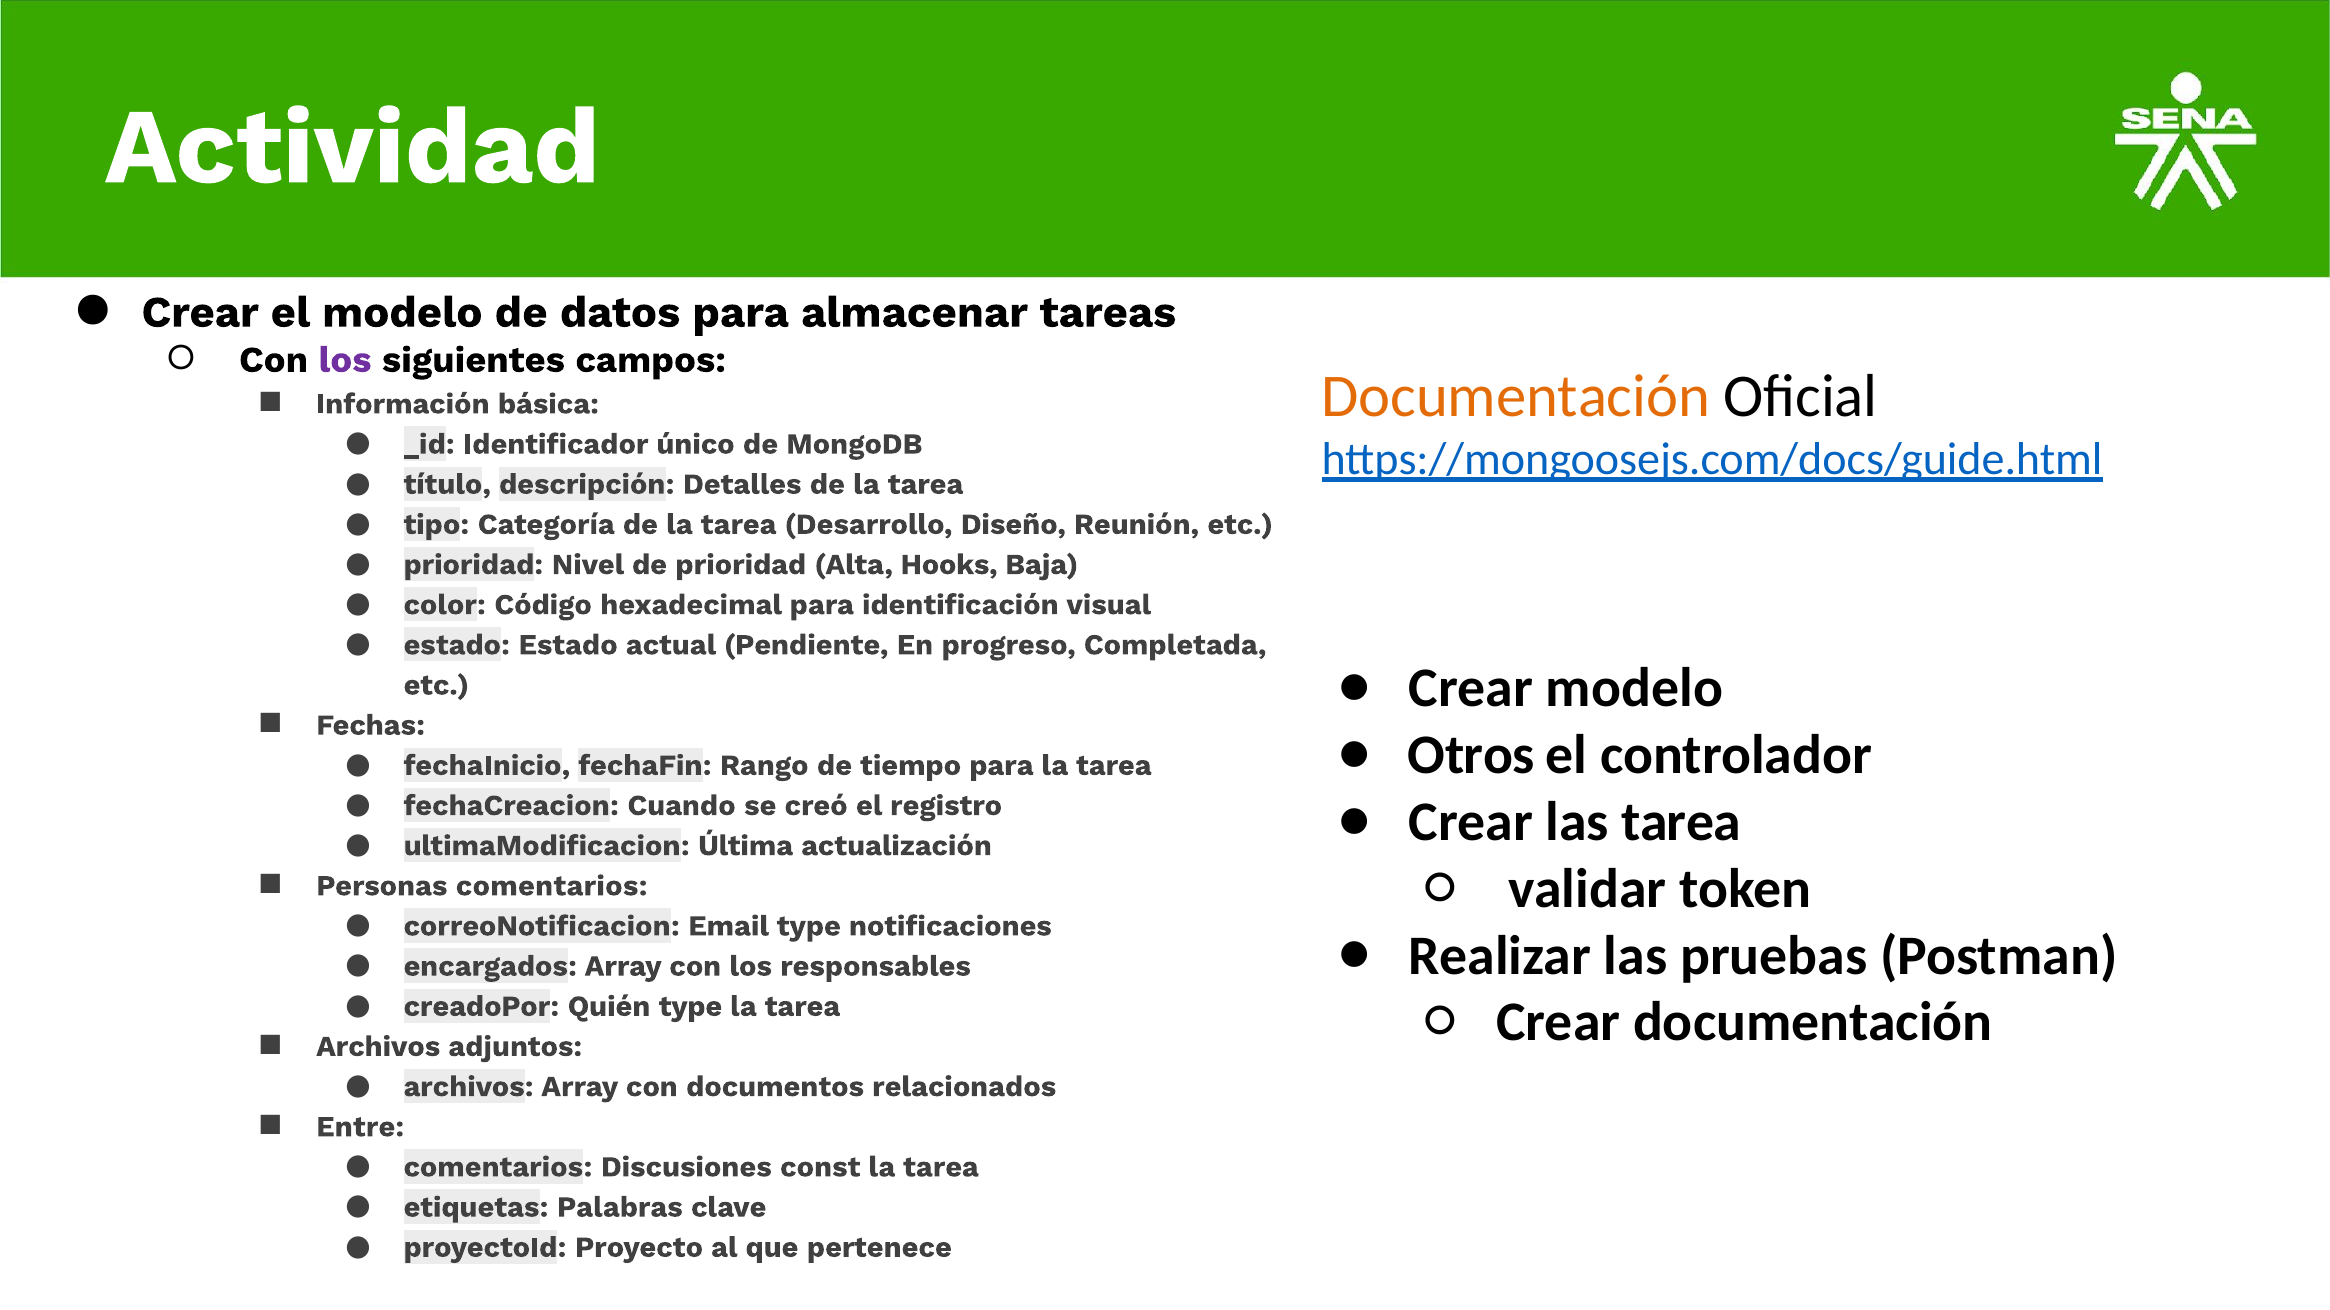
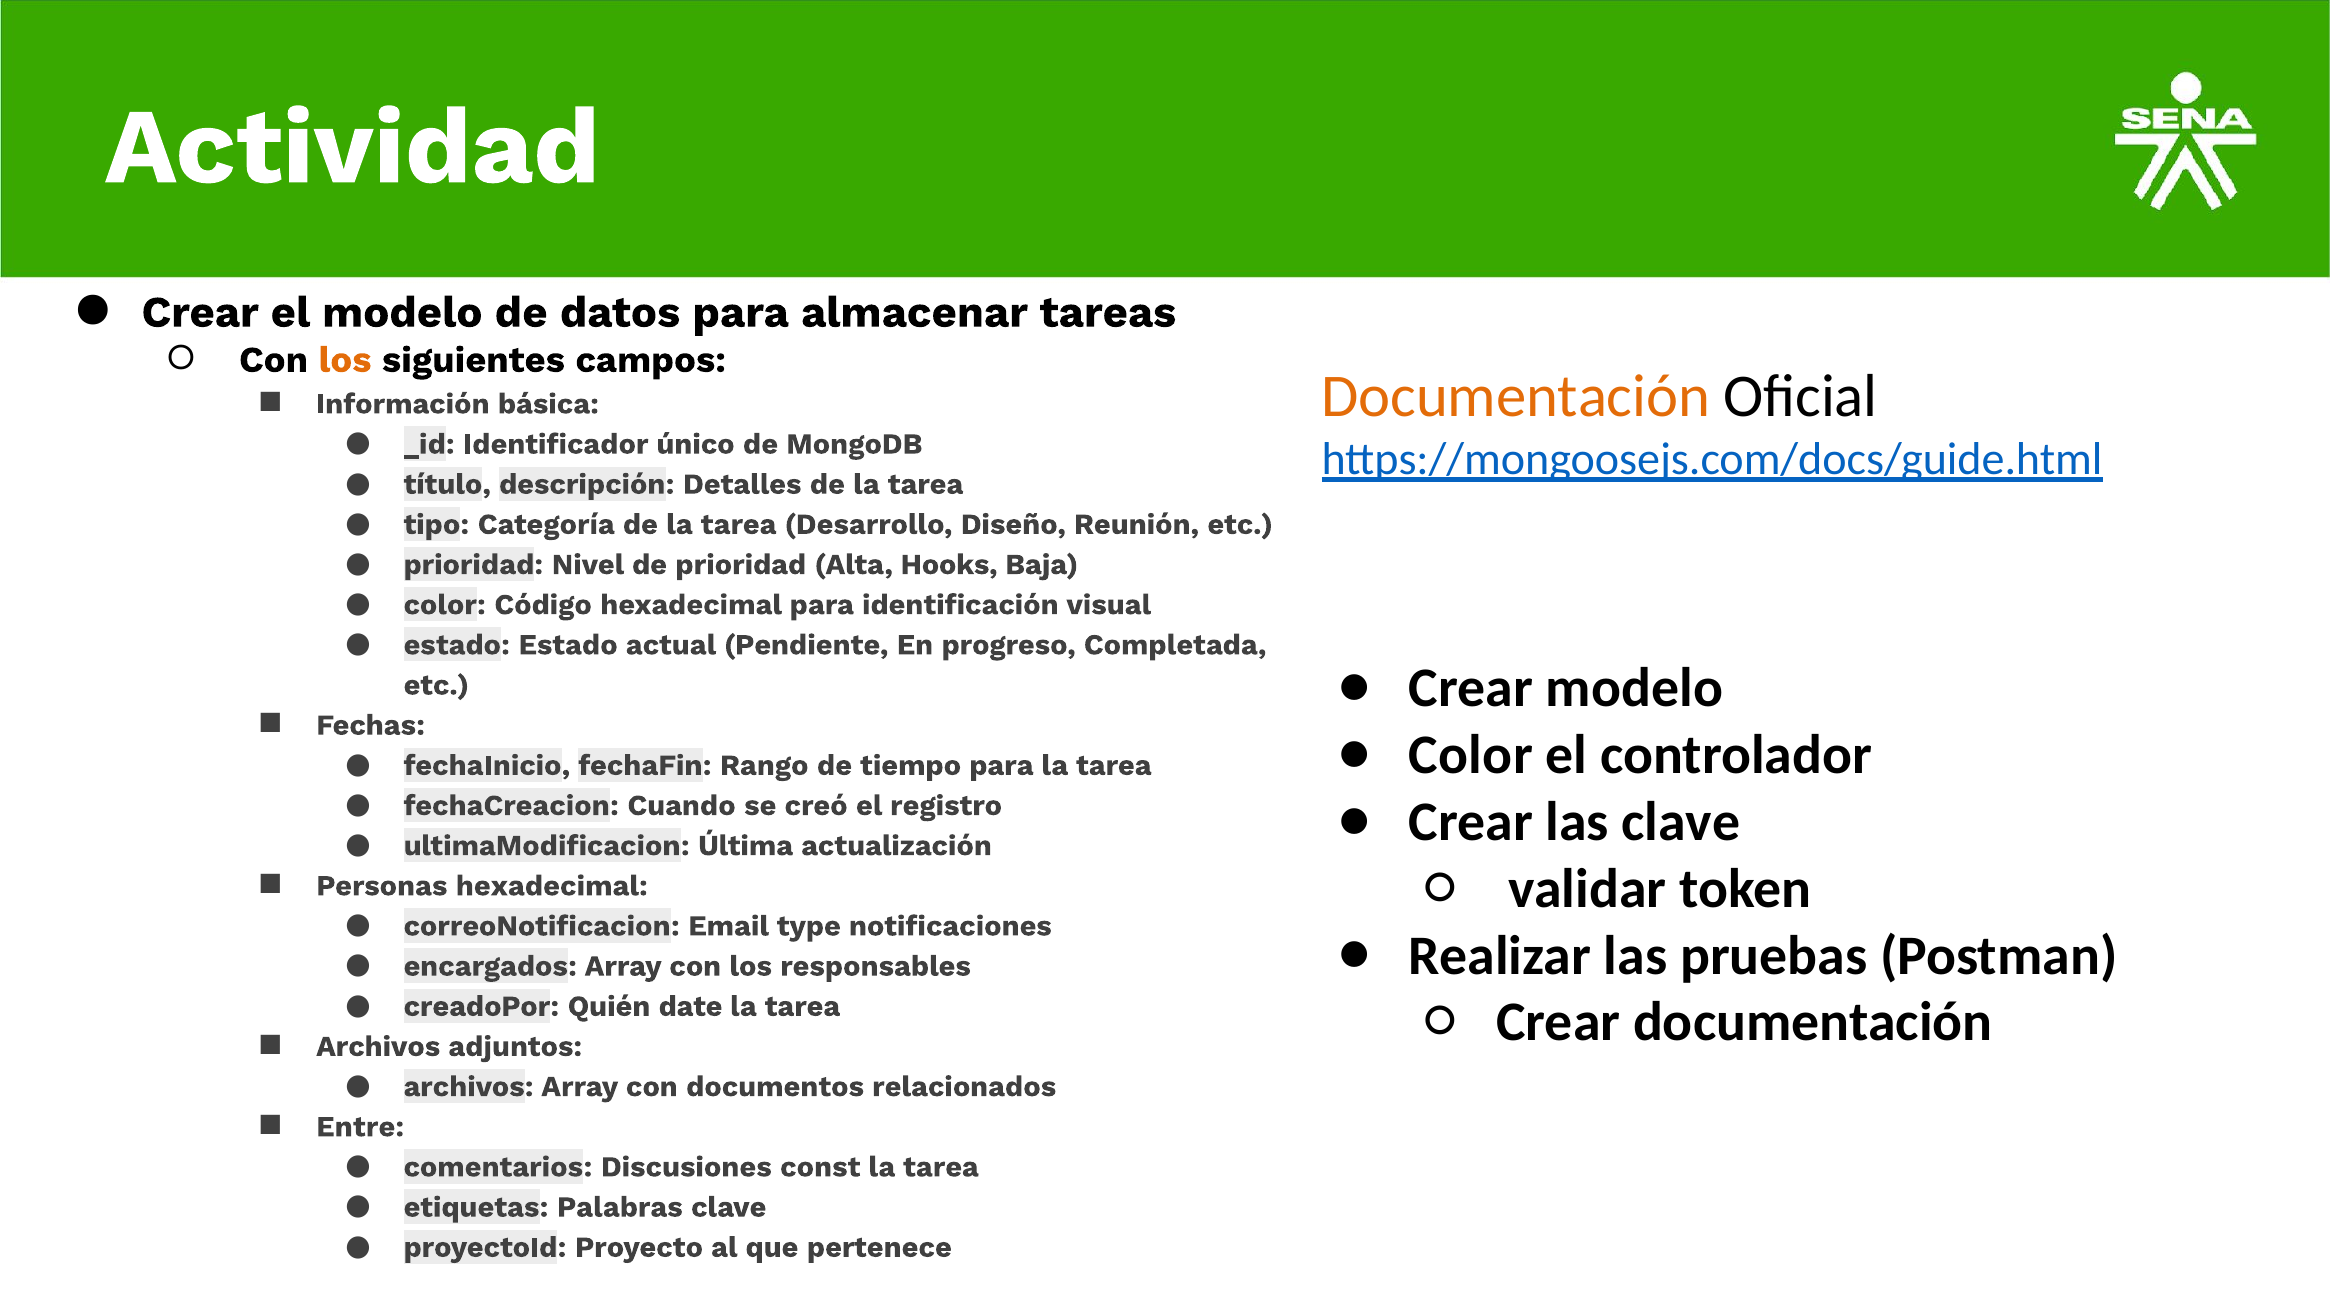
los colour: purple -> orange (345, 360)
Otros: Otros -> Color (1471, 755)
las tarea: tarea -> clave (1681, 822)
Personas comentarios: comentarios -> hexadecimal (552, 886)
Quién type: type -> date (691, 1007)
